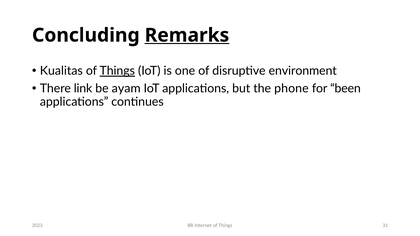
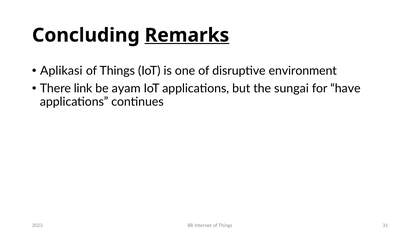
Kualitas: Kualitas -> Aplikasi (61, 71)
Things underline: present -> none (117, 71)
phone: phone -> sungai (291, 89)
been: been -> have (345, 89)
